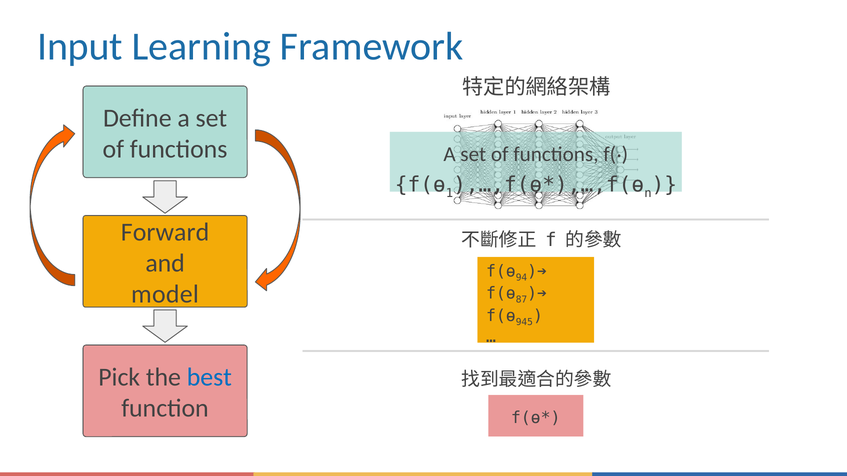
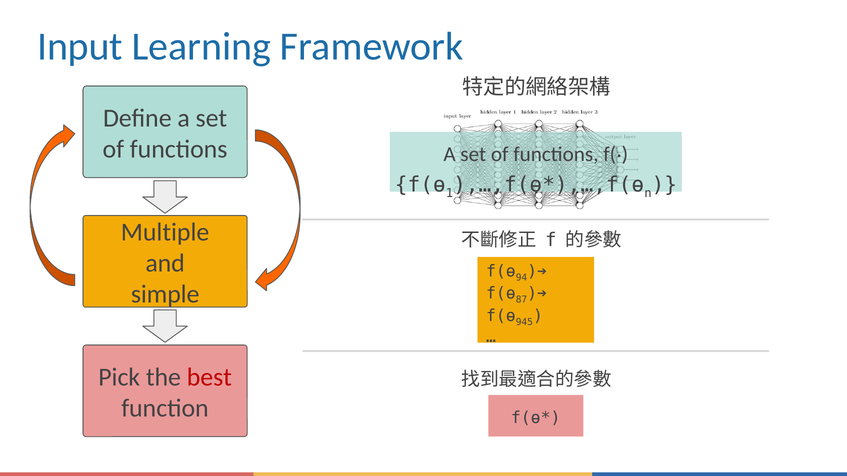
Forward: Forward -> Multiple (165, 232)
model: model -> simple (165, 294)
best colour: blue -> red (209, 377)
